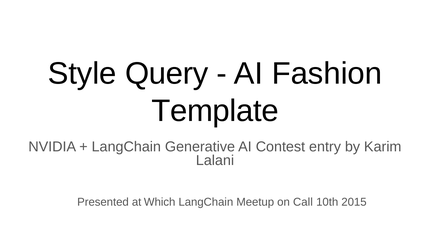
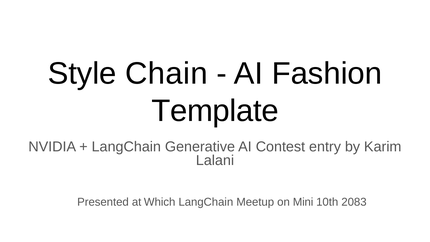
Query: Query -> Chain (166, 74)
Call: Call -> Mini (303, 202)
2015: 2015 -> 2083 (354, 202)
